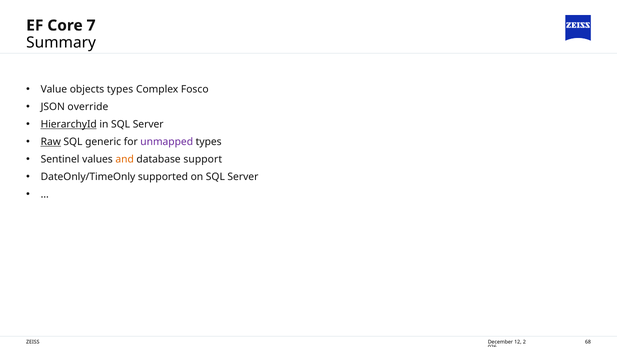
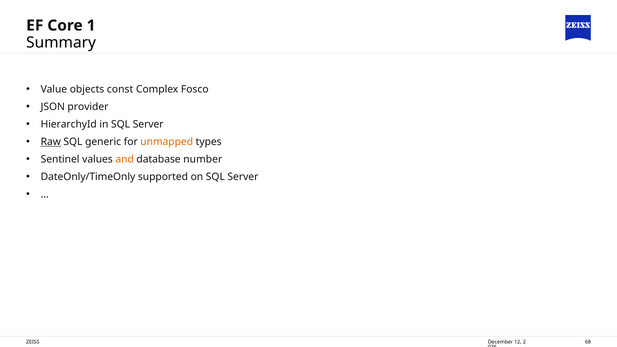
7: 7 -> 1 (91, 25)
objects types: types -> const (120, 89)
override: override -> provider (88, 107)
HierarchyId underline: present -> none (69, 124)
unmapped colour: purple -> orange (167, 142)
support: support -> number (203, 159)
